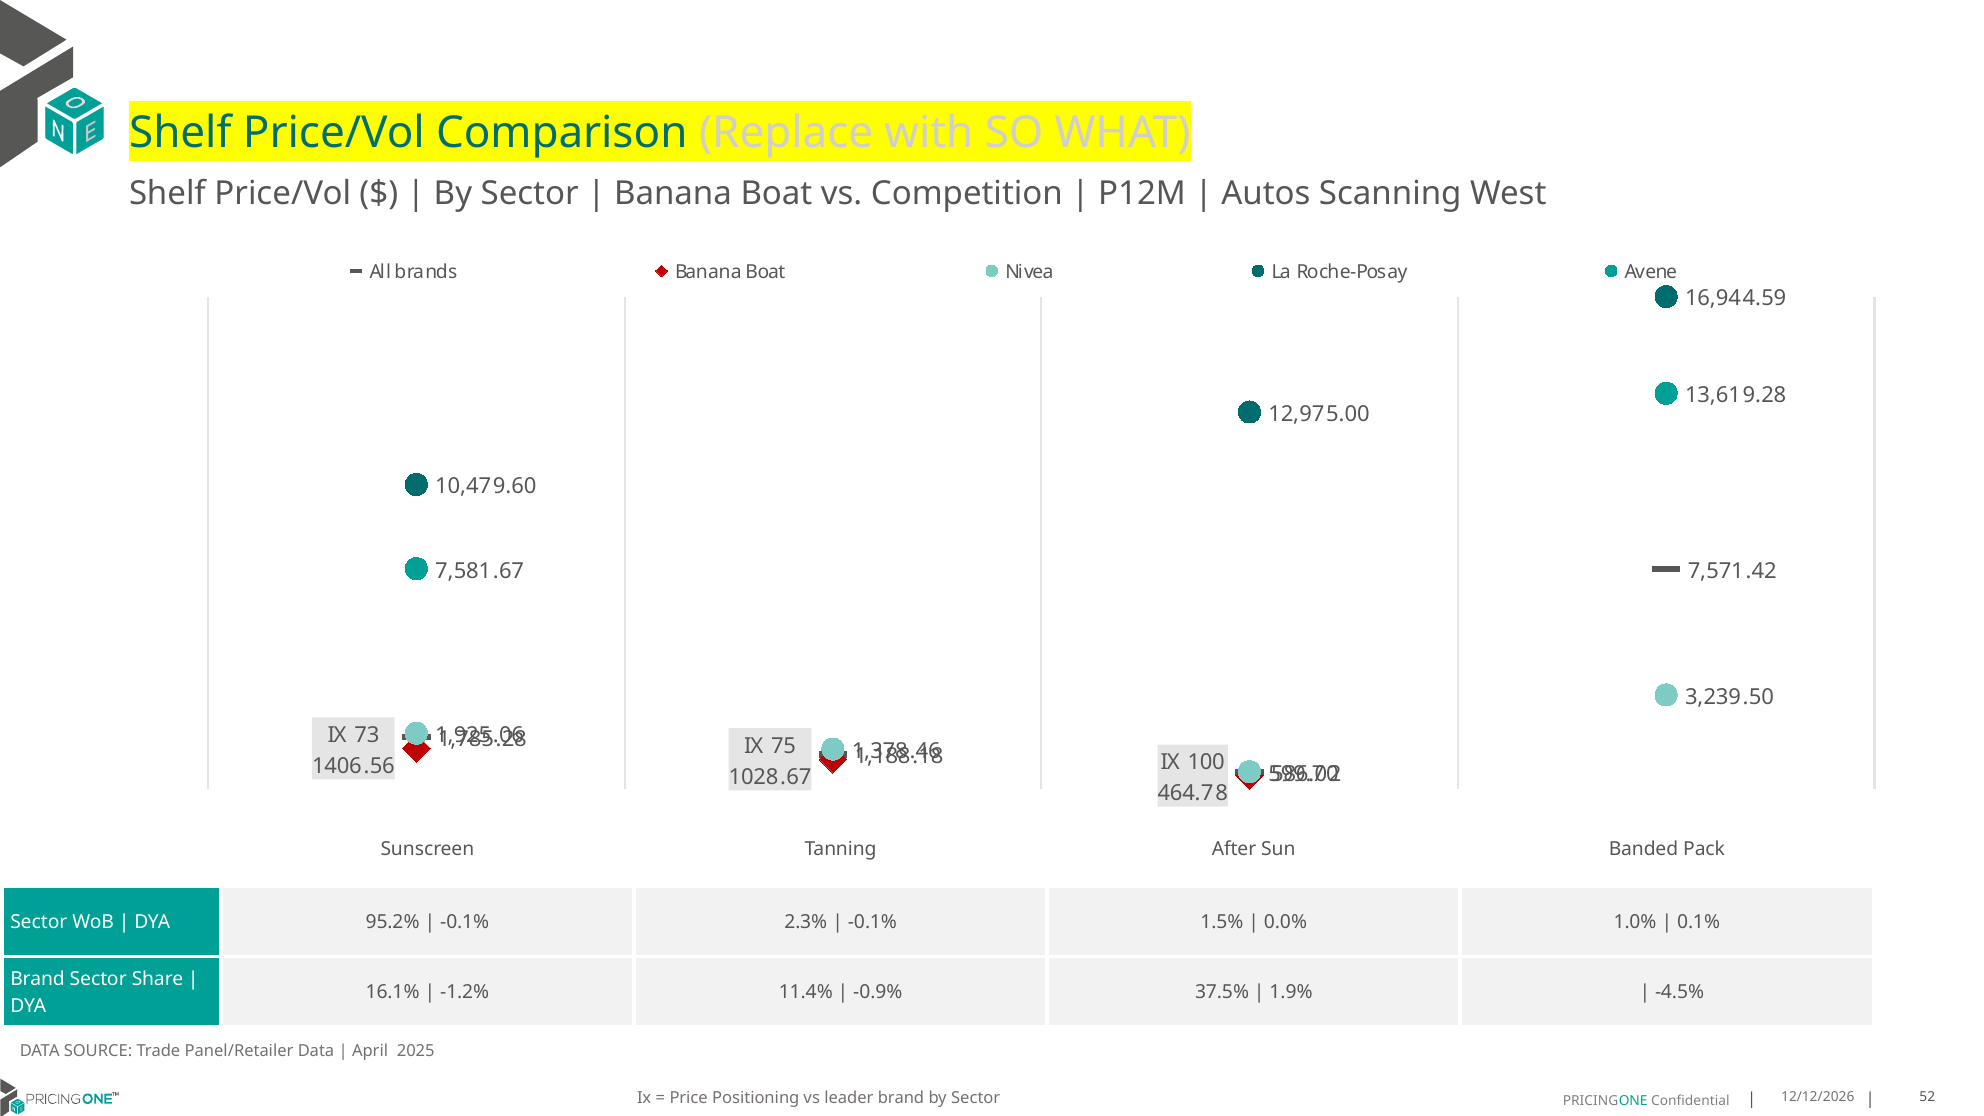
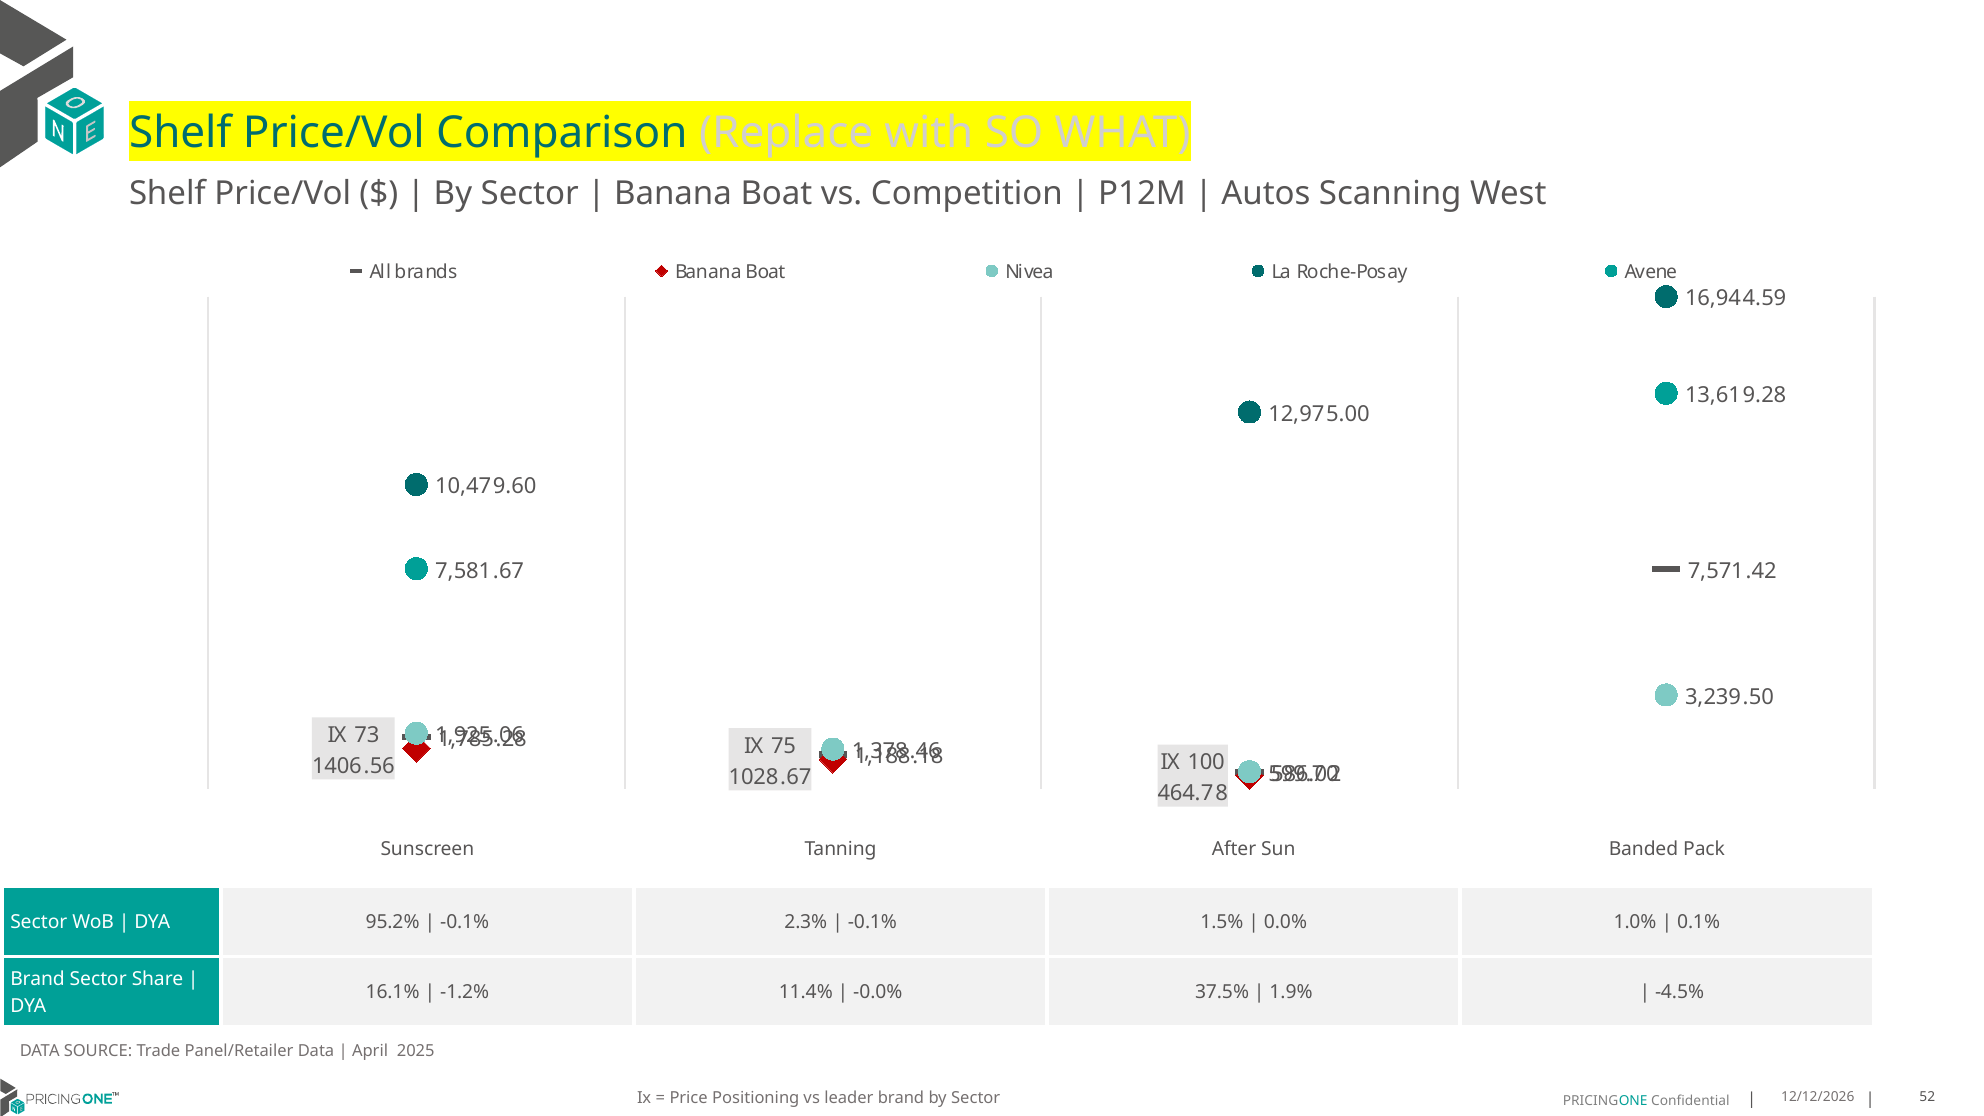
-0.9%: -0.9% -> -0.0% (878, 993)
